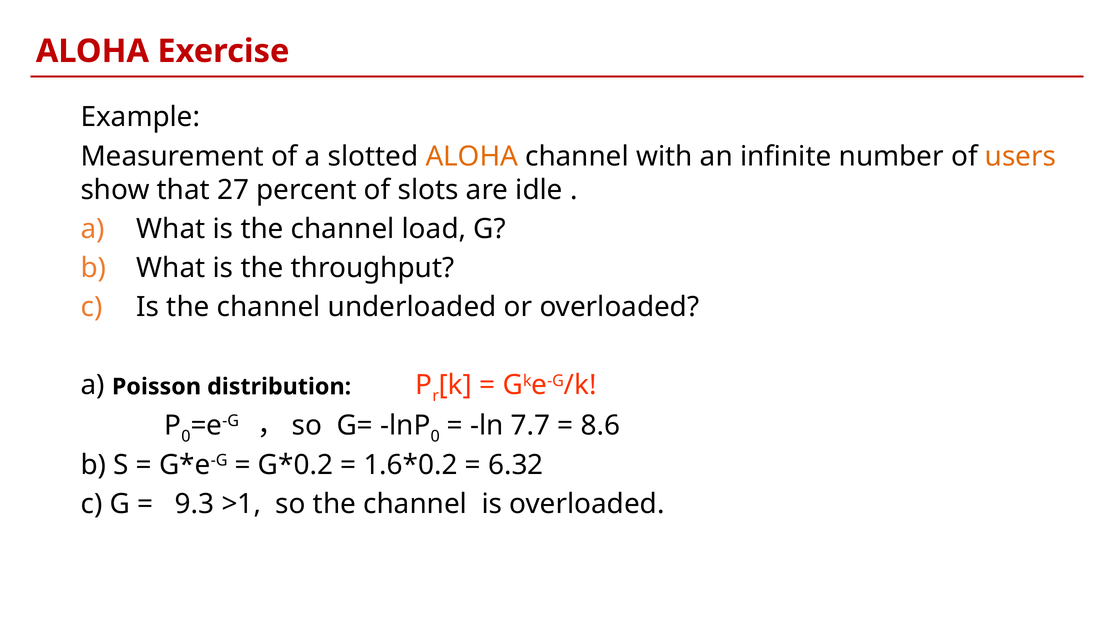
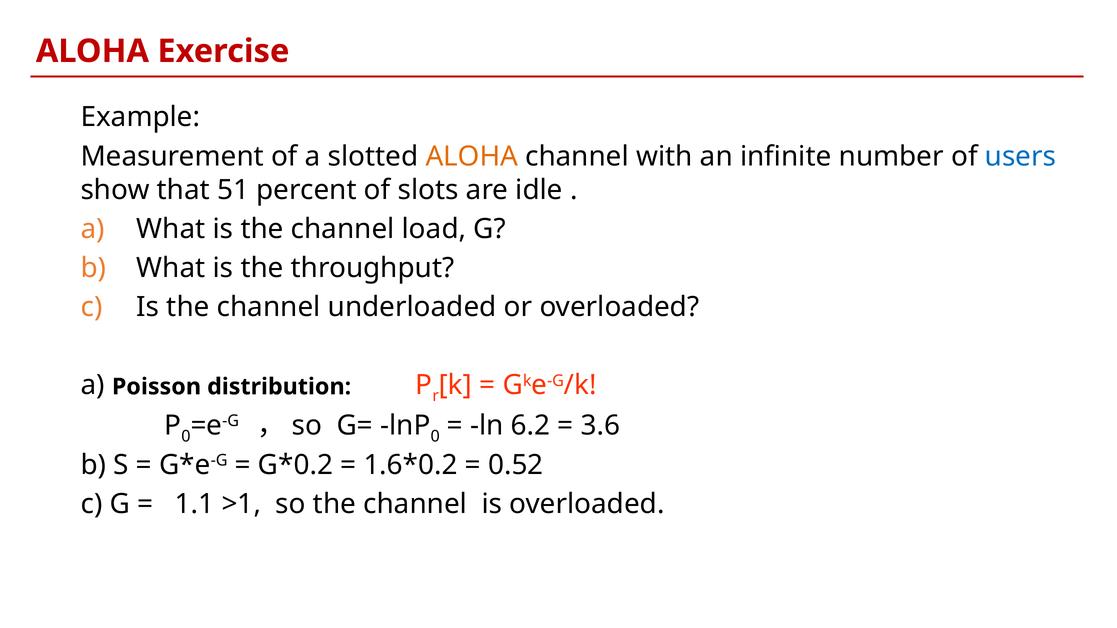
users colour: orange -> blue (1020, 156)
27: 27 -> 51 (233, 190)
7.7: 7.7 -> 6.2 (531, 426)
8.6: 8.6 -> 3.6 (600, 426)
6.32: 6.32 -> 0.52 (516, 465)
9.3: 9.3 -> 1.1 (195, 504)
